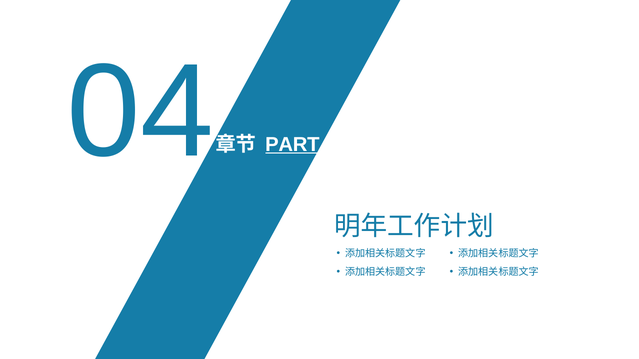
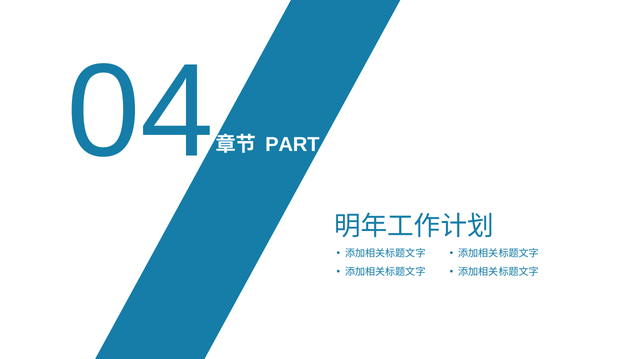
PART underline: present -> none (292, 145)
